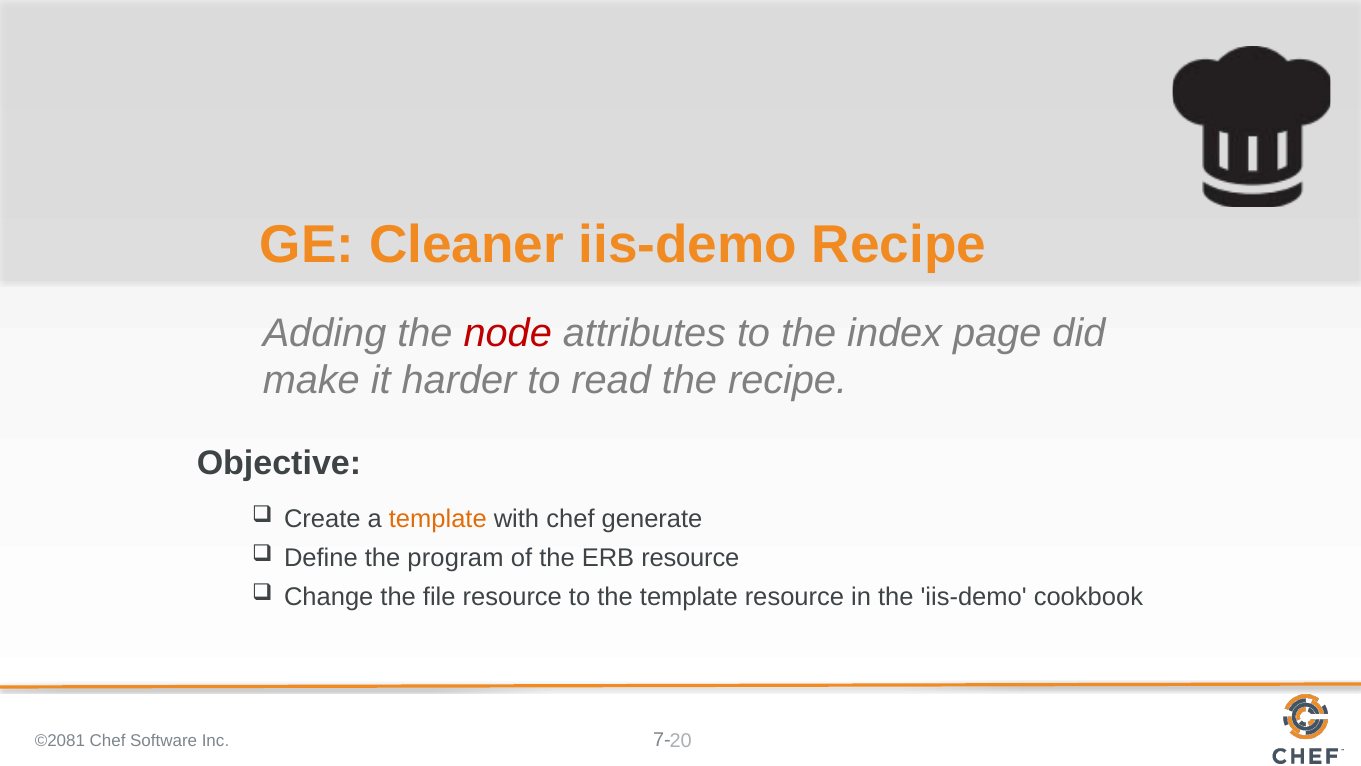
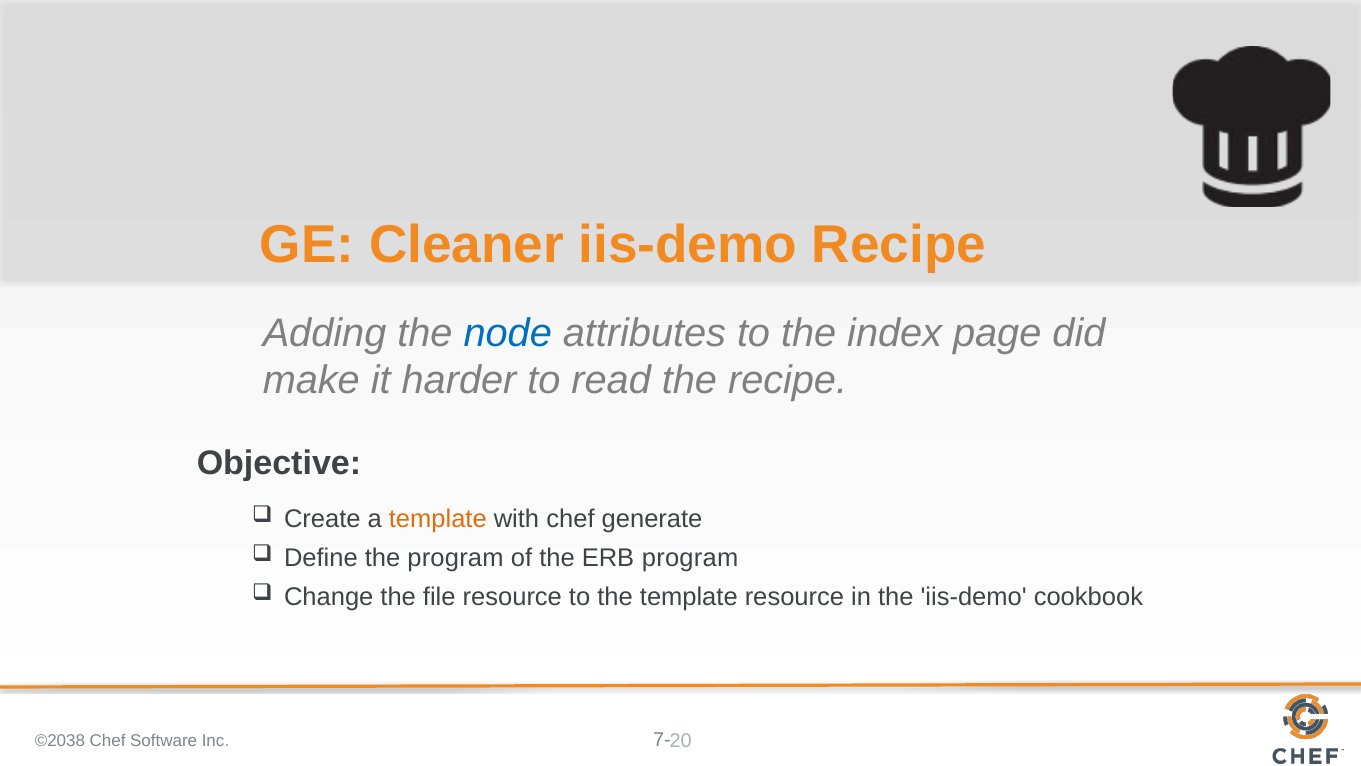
node colour: red -> blue (508, 333)
ERB resource: resource -> program (690, 558)
©2081: ©2081 -> ©2038 (60, 741)
